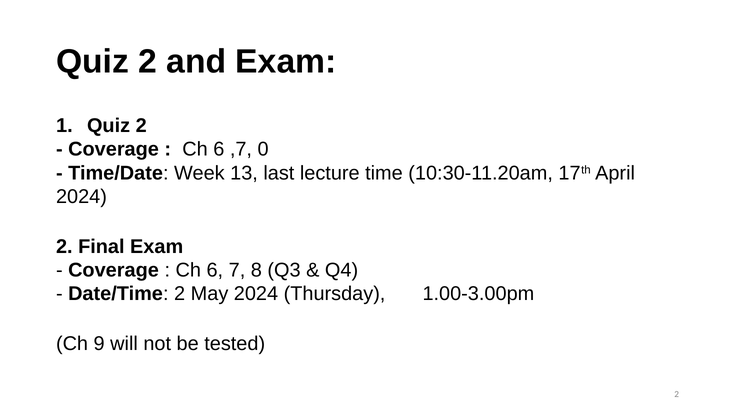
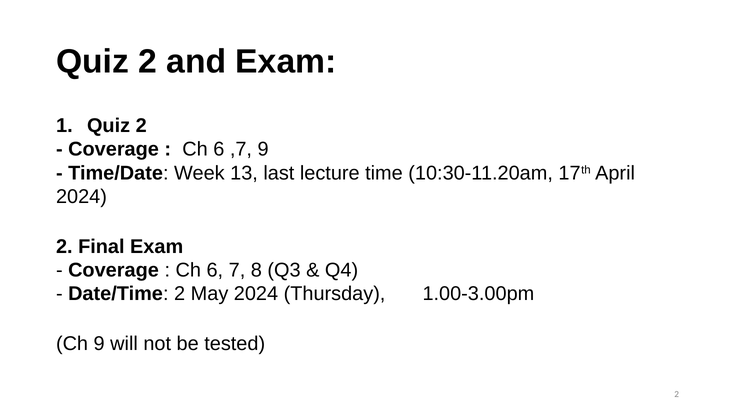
,7 0: 0 -> 9 (263, 150)
